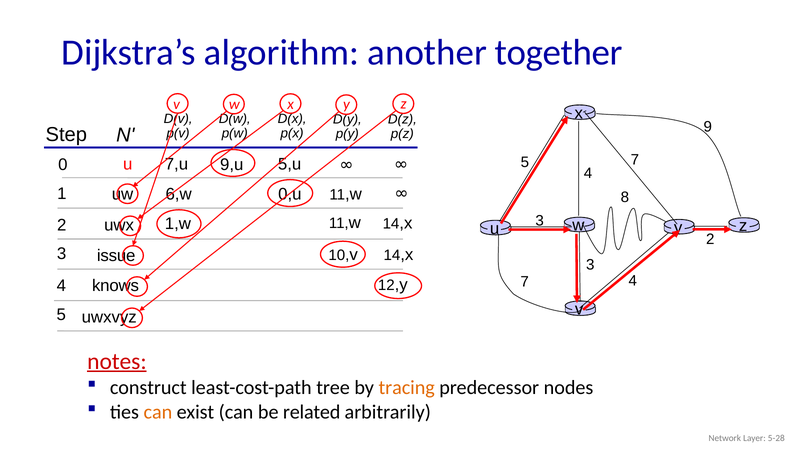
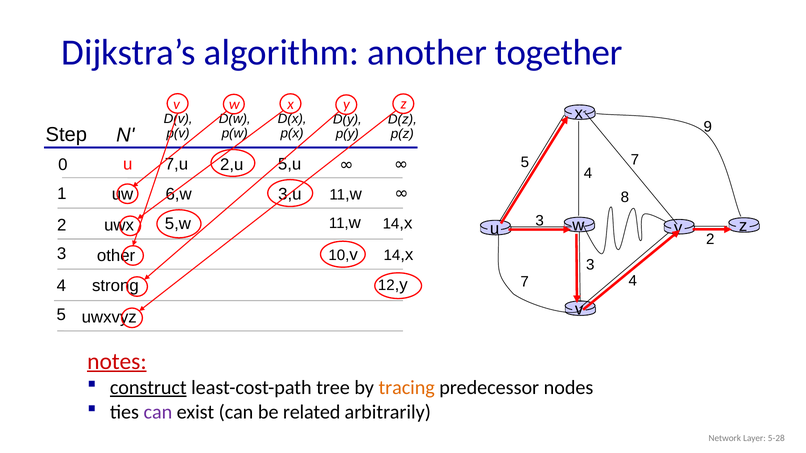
9,u: 9,u -> 2,u (232, 165)
0,u: 0,u -> 3,u (290, 194)
1,w: 1,w -> 5,w (178, 224)
issue: issue -> other (116, 256)
knows: knows -> strong (115, 286)
construct underline: none -> present (148, 388)
can colour: orange -> purple (158, 413)
